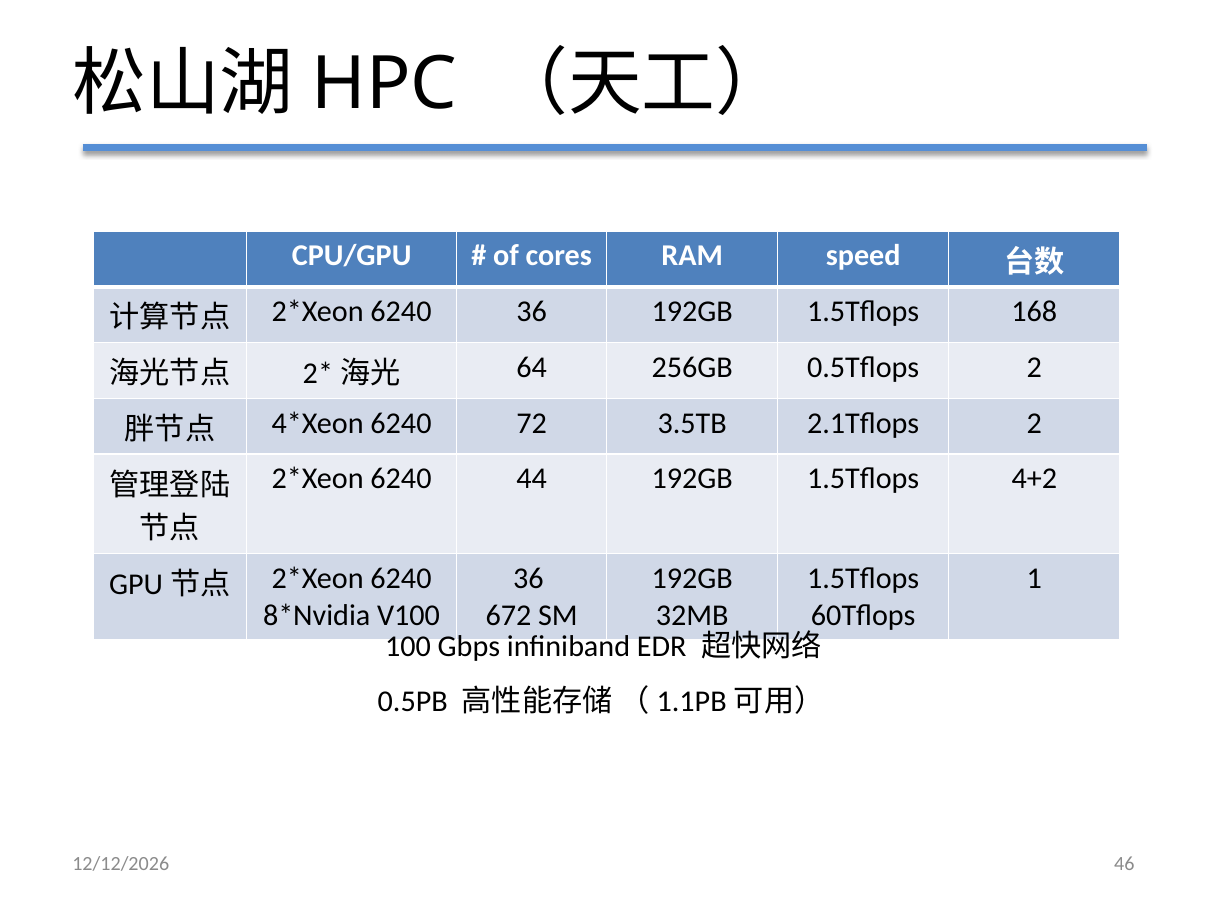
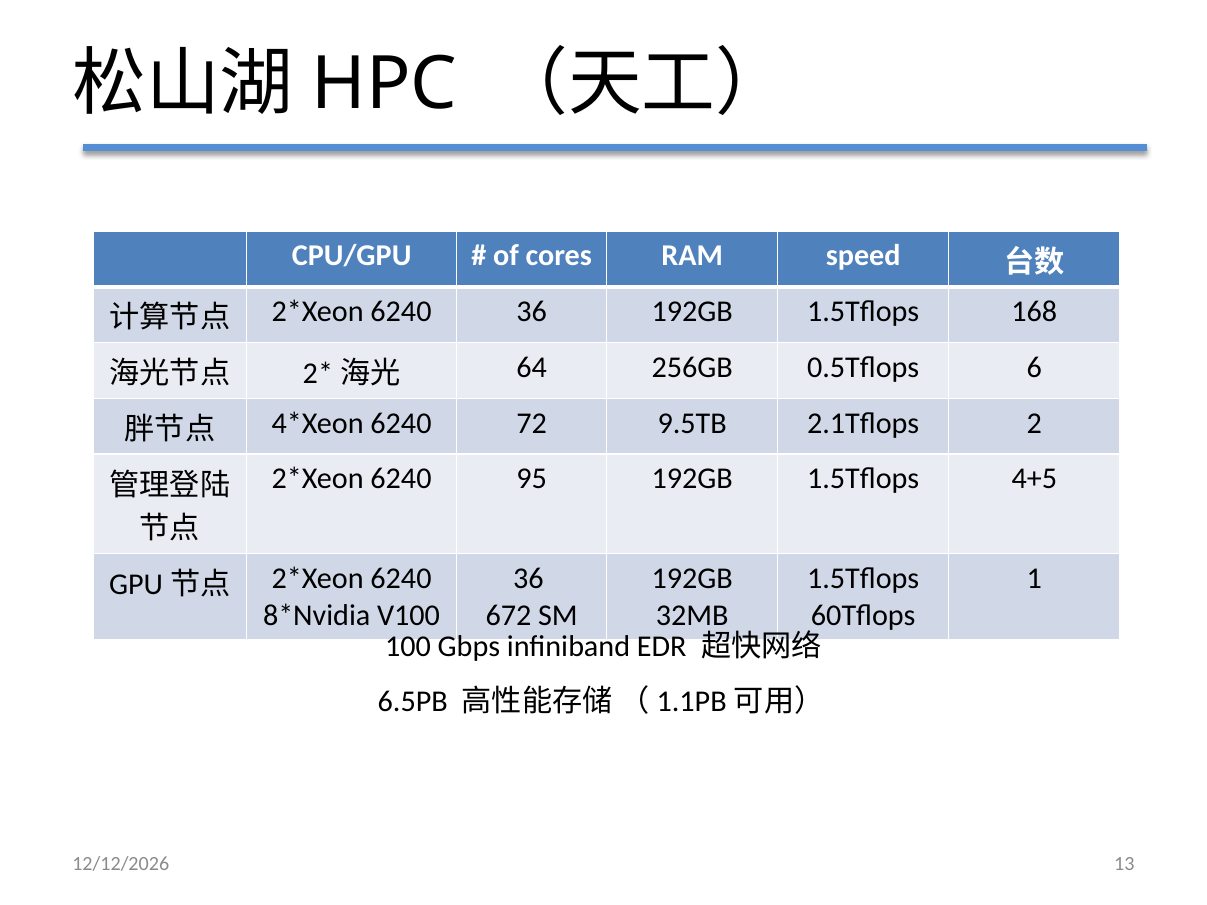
0.5Tflops 2: 2 -> 6 (1034, 368)
3.5TB: 3.5TB -> 9.5TB (692, 423)
44: 44 -> 95 (532, 479)
4+2: 4+2 -> 4+5 (1034, 479)
0.5PB: 0.5PB -> 6.5PB (413, 701)
46: 46 -> 13 (1124, 864)
